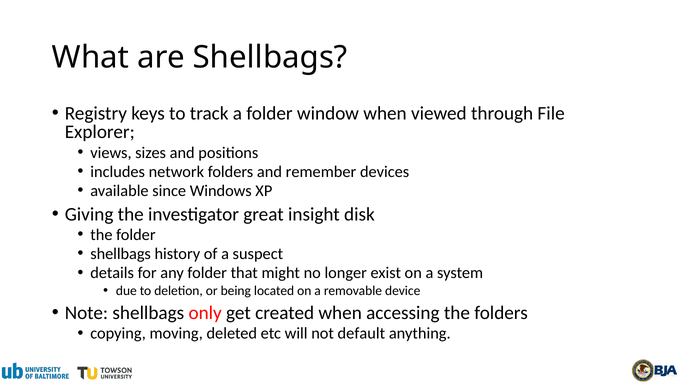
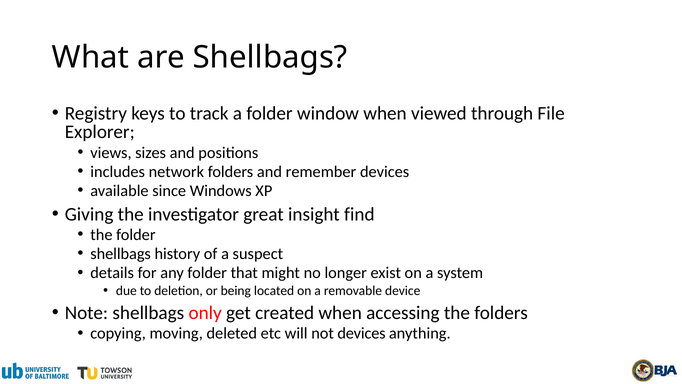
disk: disk -> find (359, 214)
not default: default -> devices (361, 333)
